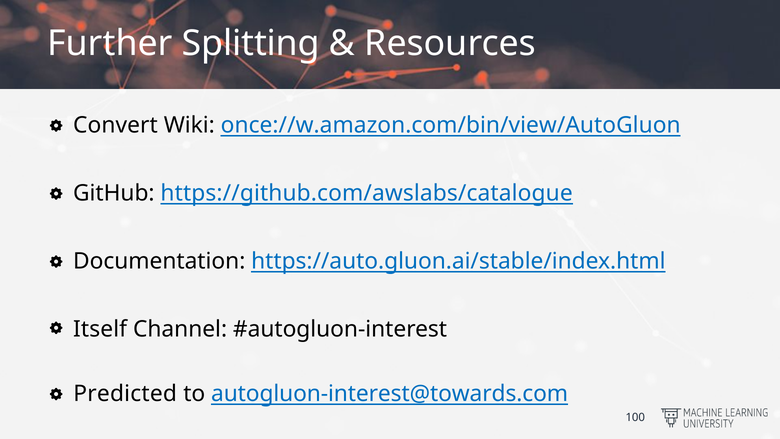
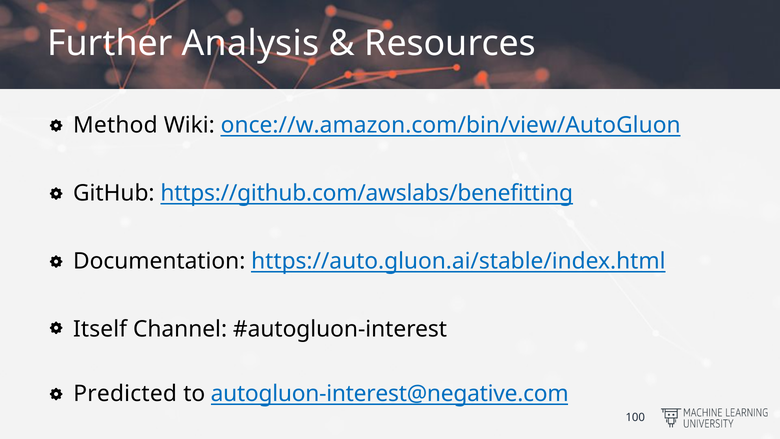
Splitting: Splitting -> Analysis (251, 44)
Convert: Convert -> Method (115, 125)
https://github.com/awslabs/catalogue: https://github.com/awslabs/catalogue -> https://github.com/awslabs/benefitting (367, 193)
autogluon-interest@towards.com: autogluon-interest@towards.com -> autogluon-interest@negative.com (390, 394)
